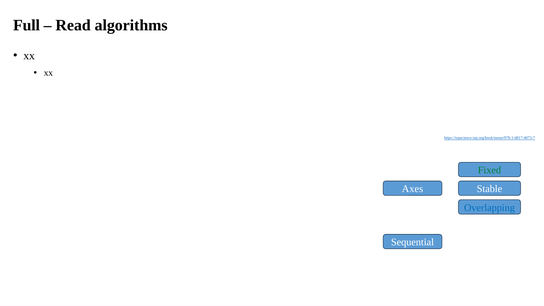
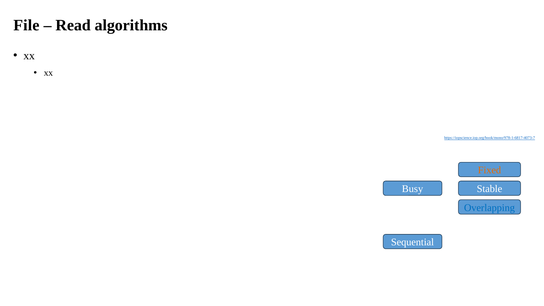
Full: Full -> File (26, 25)
Fixed colour: green -> orange (489, 170)
Axes: Axes -> Busy (413, 189)
